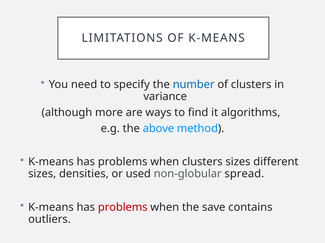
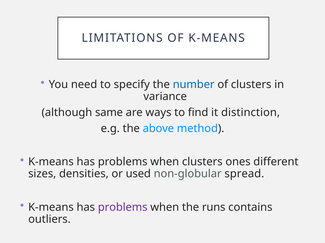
more: more -> same (109, 113)
algorithms: algorithms -> distinction (251, 113)
clusters sizes: sizes -> ones (238, 162)
problems colour: red -> purple (123, 208)
save: save -> runs (214, 208)
